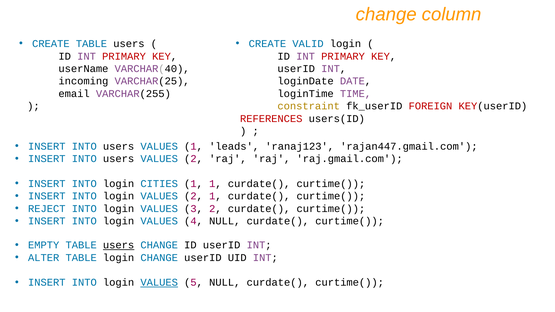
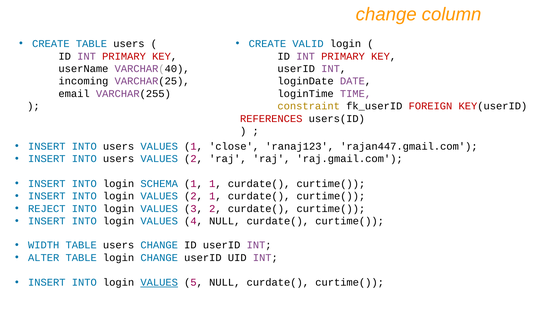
leads: leads -> close (234, 146)
CITIES: CITIES -> SCHEMA (159, 184)
EMPTY: EMPTY -> WIDTH (44, 245)
users underline: present -> none (119, 245)
